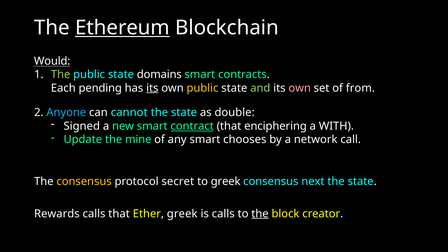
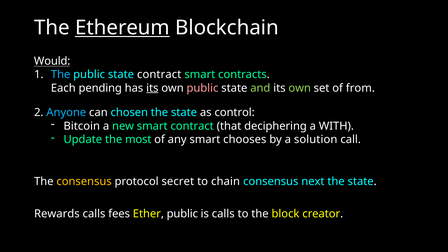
The colour: light green -> light blue (61, 75)
state domains: domains -> contract (159, 75)
public colour: yellow -> pink (202, 88)
own colour: pink -> light green (300, 88)
cannot: cannot -> chosen (129, 113)
double: double -> control (235, 113)
Signed: Signed -> Bitcoin (82, 126)
contract underline: present -> none (192, 126)
enciphering: enciphering -> deciphering (276, 126)
mine: mine -> most (138, 139)
network: network -> solution (316, 139)
to greek: greek -> chain (226, 182)
calls that: that -> fees (119, 214)
Ether greek: greek -> public (182, 214)
the underline: present -> none (260, 214)
